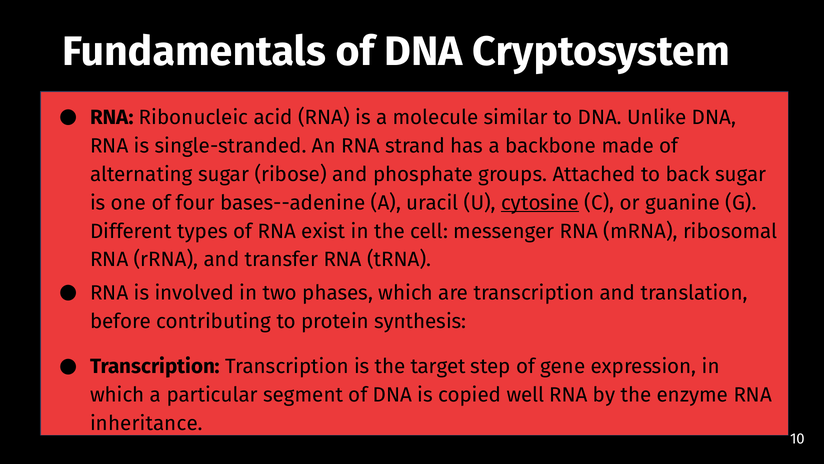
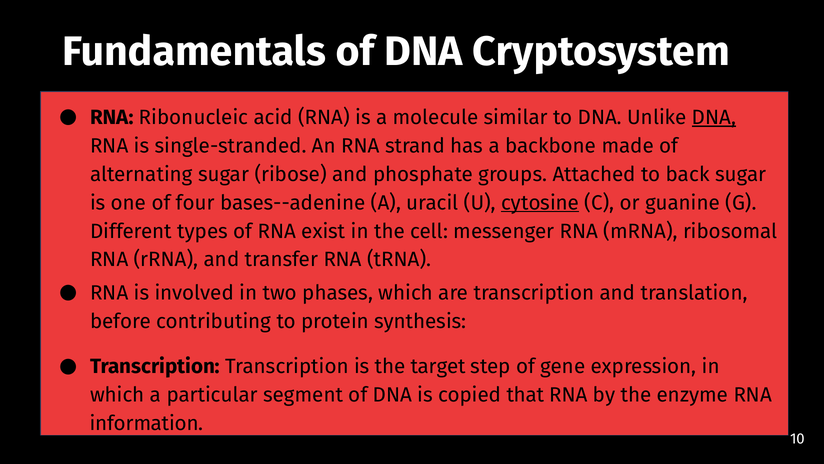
DNA underline: none -> present (714, 117)
well: well -> that (525, 395)
inheritance: inheritance -> information (147, 423)
